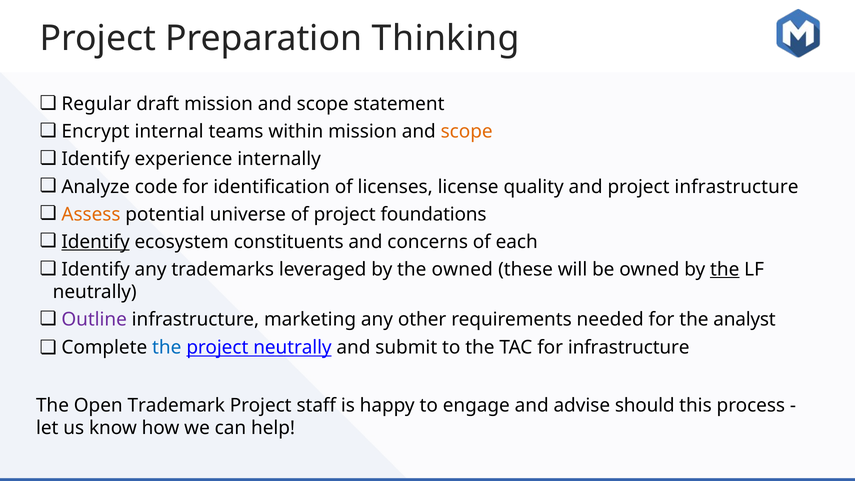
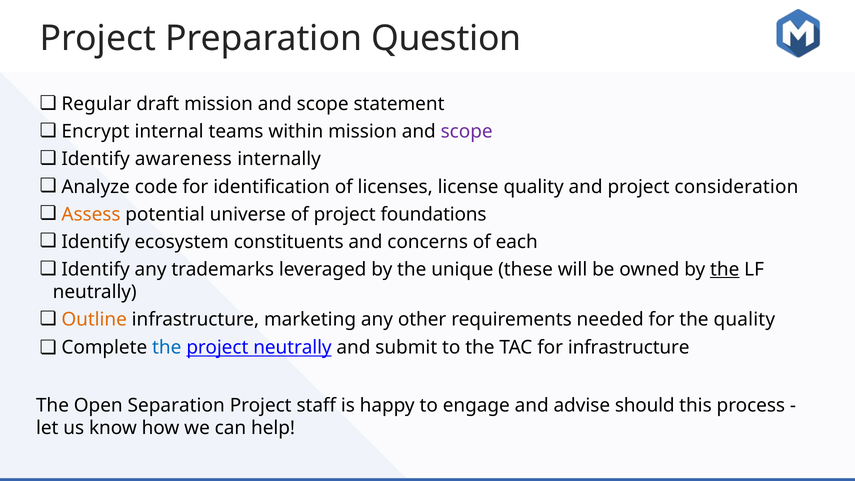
Thinking: Thinking -> Question (446, 38)
scope colour: orange -> purple (467, 132)
experience: experience -> awareness (183, 159)
project infrastructure: infrastructure -> consideration (736, 187)
Identify underline: present -> none (96, 242)
the owned: owned -> unique (462, 269)
Outline colour: purple -> orange (94, 320)
the analyst: analyst -> quality (744, 320)
Trademark: Trademark -> Separation (176, 405)
